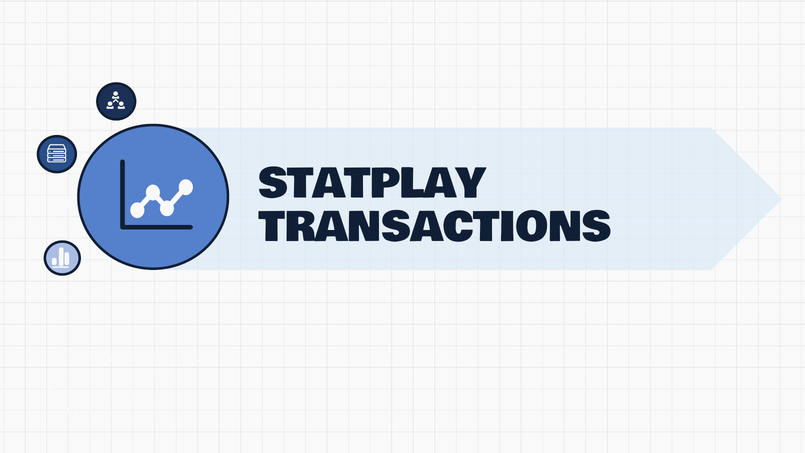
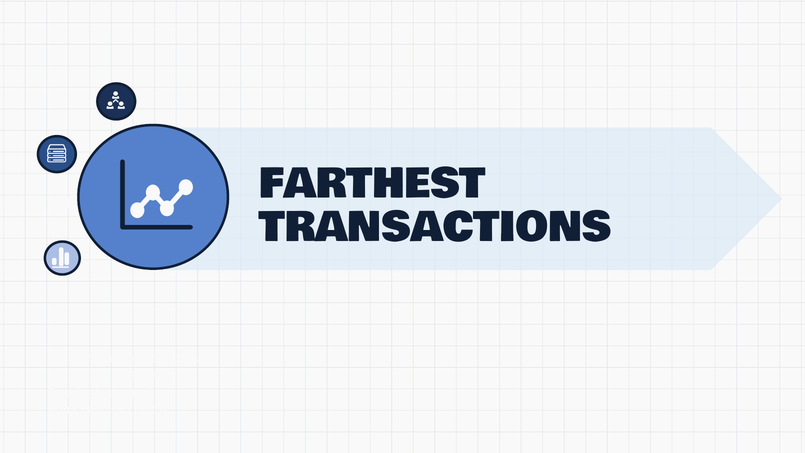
STATPLAY: STATPLAY -> FARTHEST (372, 184)
